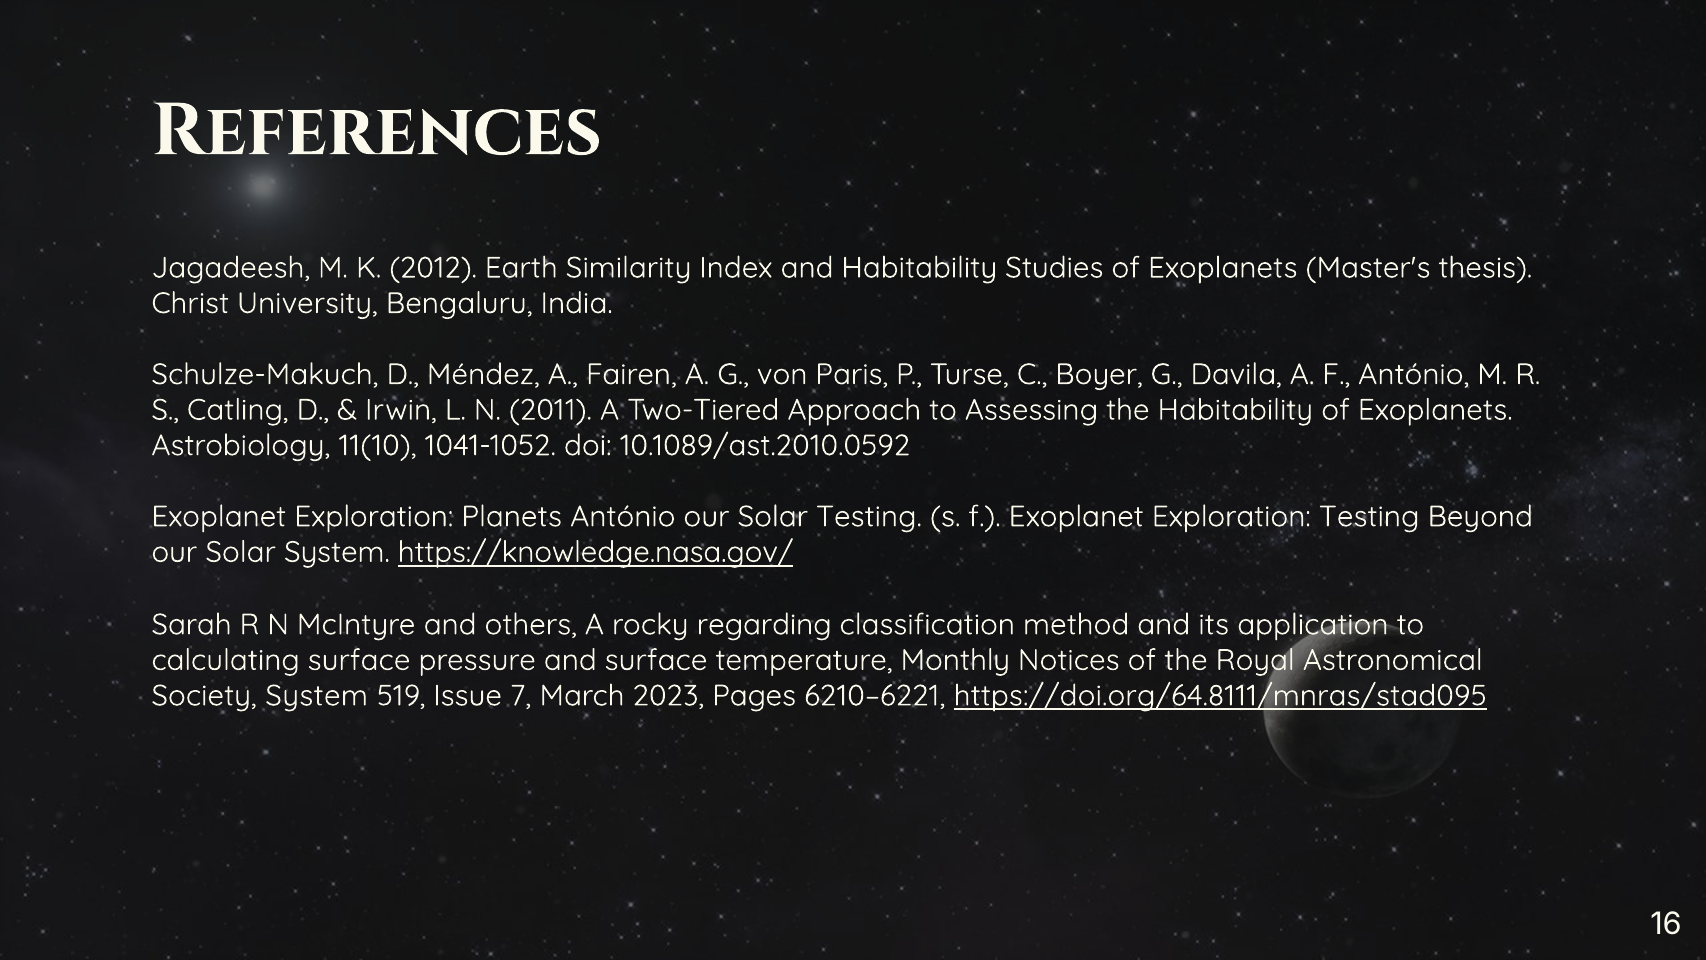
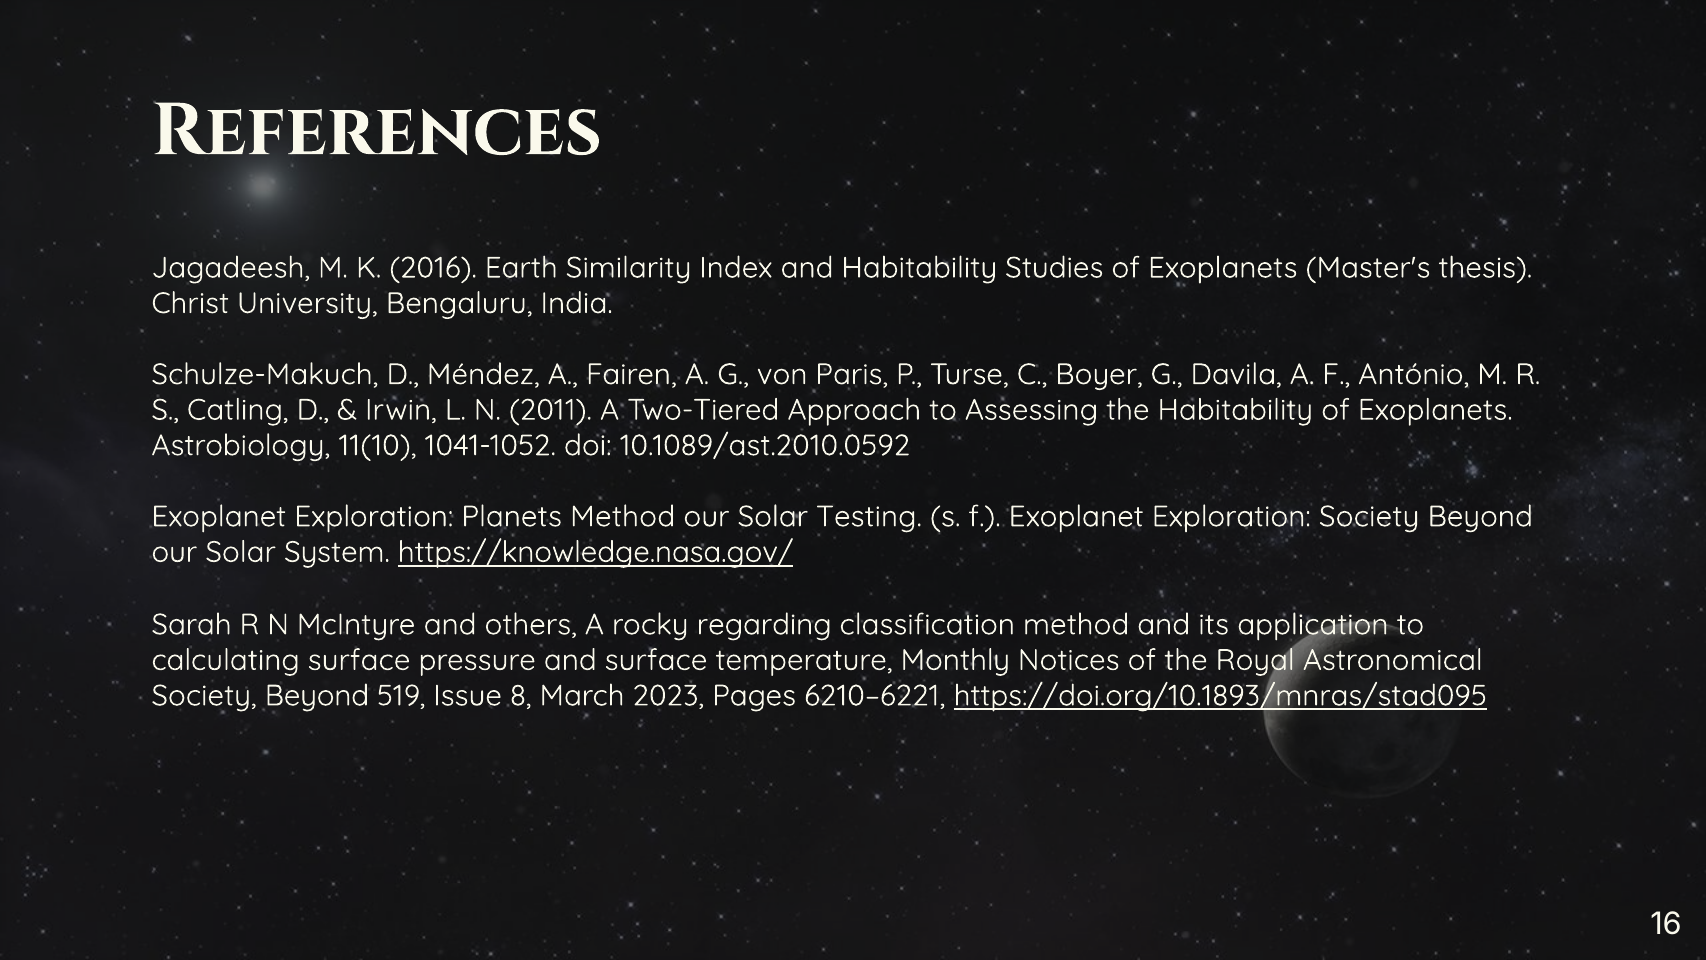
2012: 2012 -> 2016 (433, 268)
Planets António: António -> Method (623, 516)
Exploration Testing: Testing -> Society (1369, 516)
System: System -> Beyond (317, 695)
7: 7 -> 8 (521, 695)
https://doi.org/64.8111/mnras/stad095: https://doi.org/64.8111/mnras/stad095 -> https://doi.org/10.1893/mnras/stad095 (1220, 695)
